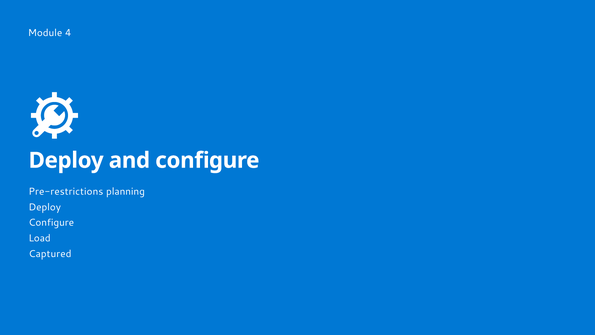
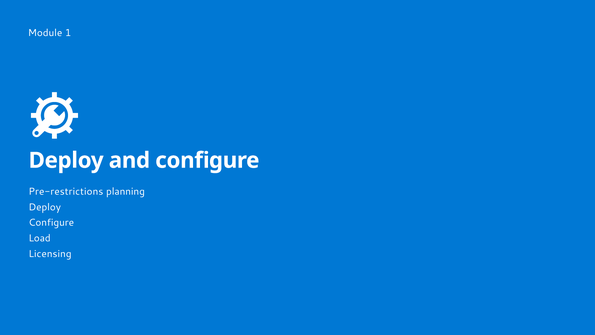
4: 4 -> 1 (68, 33)
Captured: Captured -> Licensing (50, 254)
